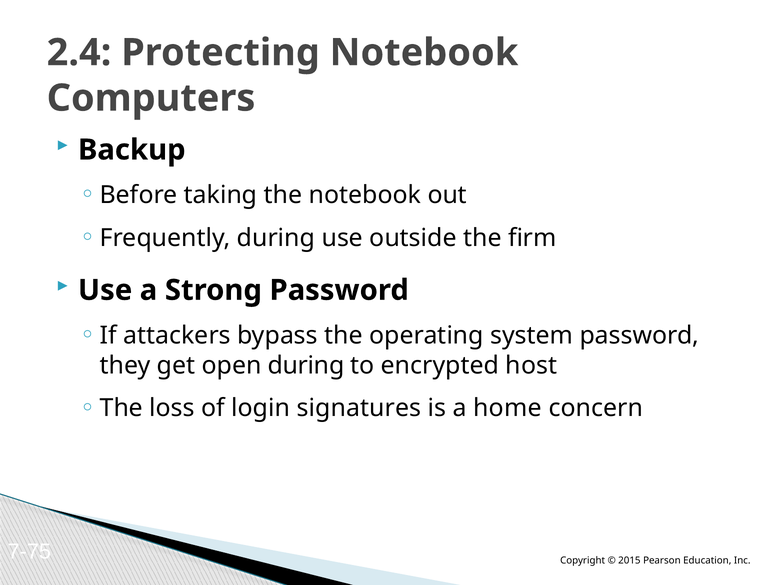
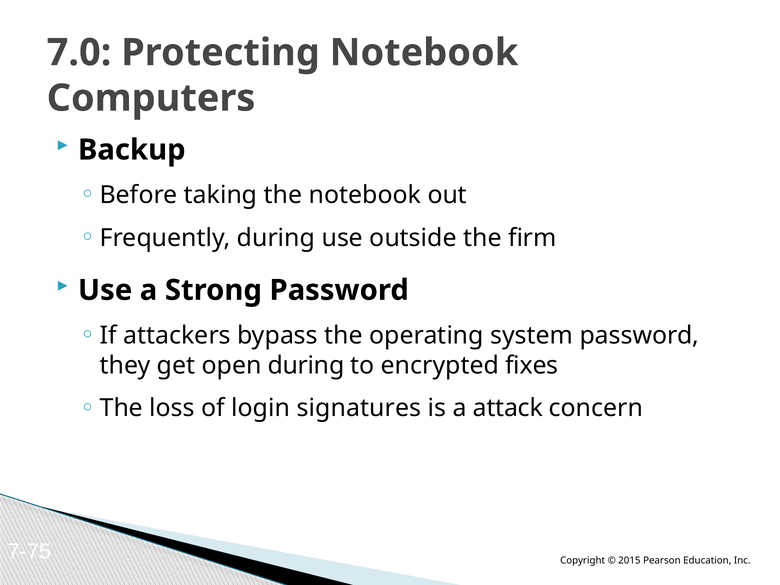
2.4: 2.4 -> 7.0 (79, 53)
host: host -> fixes (532, 365)
home: home -> attack (508, 408)
